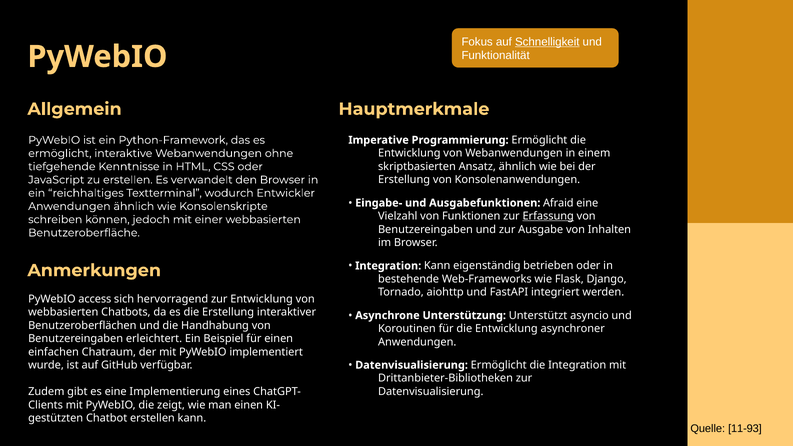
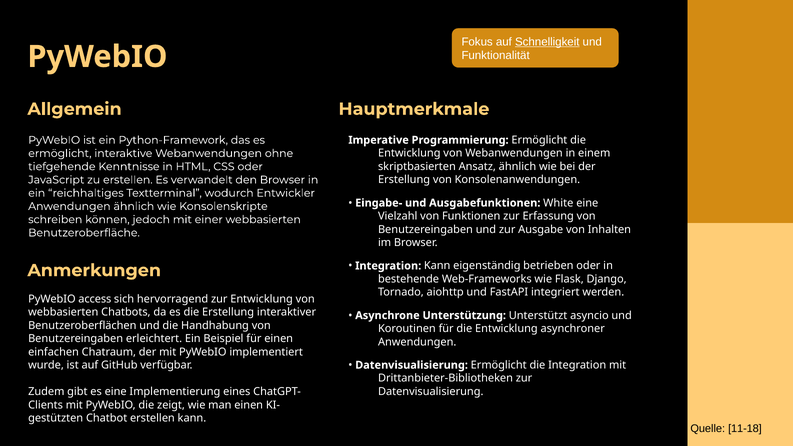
Afraid: Afraid -> White (558, 203)
Erfassung underline: present -> none (548, 216)
11-93: 11-93 -> 11-18 (745, 429)
